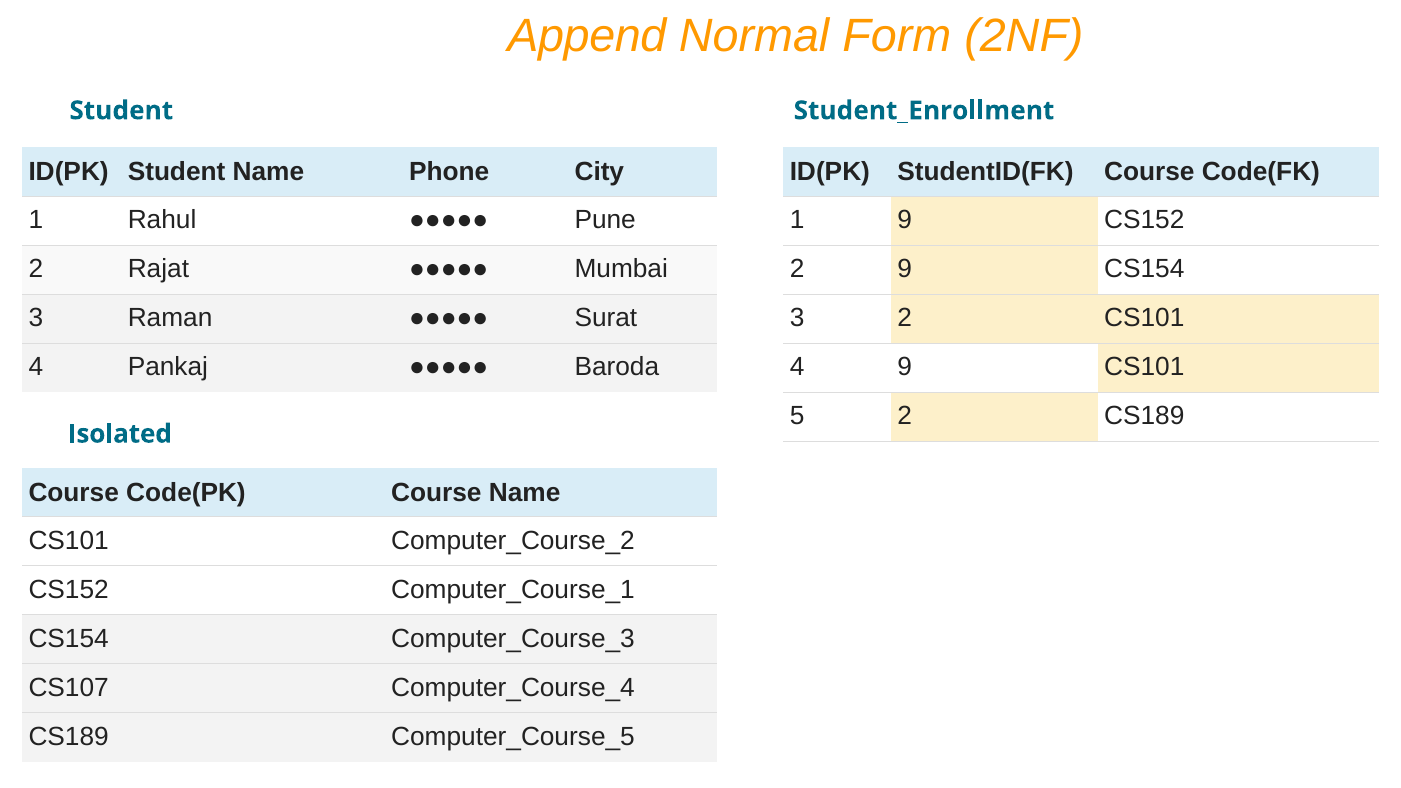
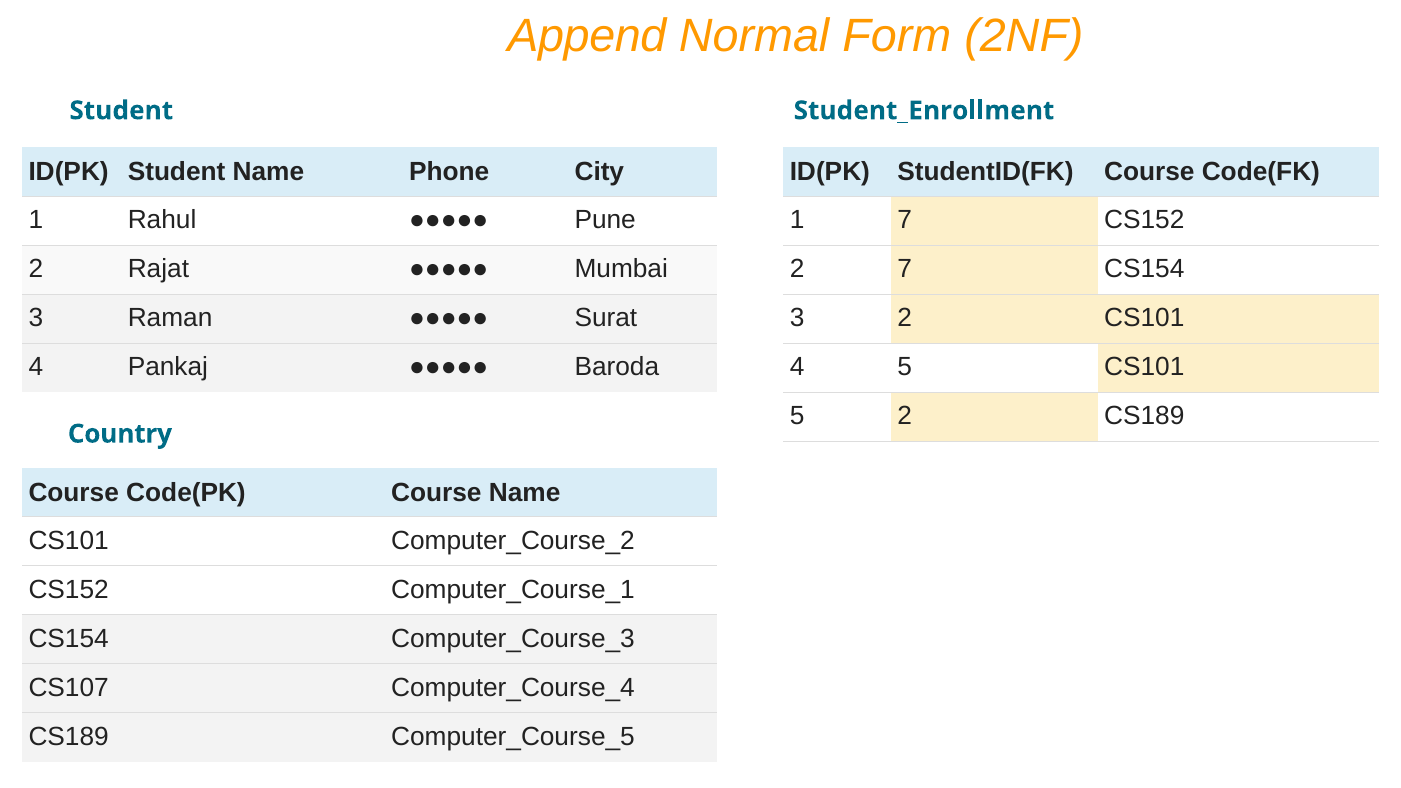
1 9: 9 -> 7 (905, 220)
2 9: 9 -> 7 (905, 269)
4 9: 9 -> 5 (905, 367)
Isolated: Isolated -> Country (120, 434)
